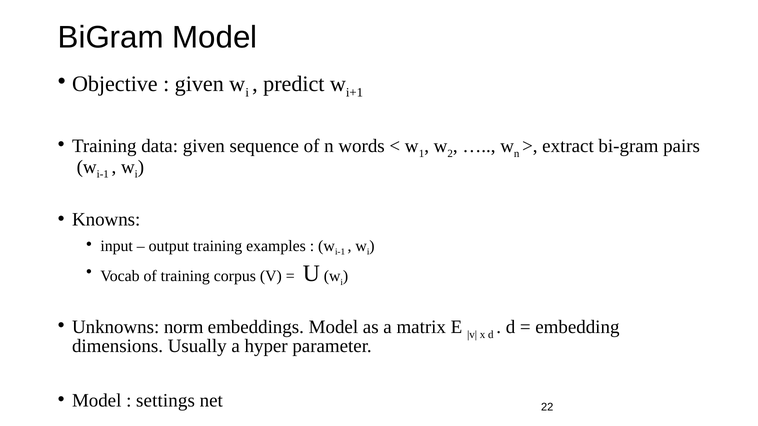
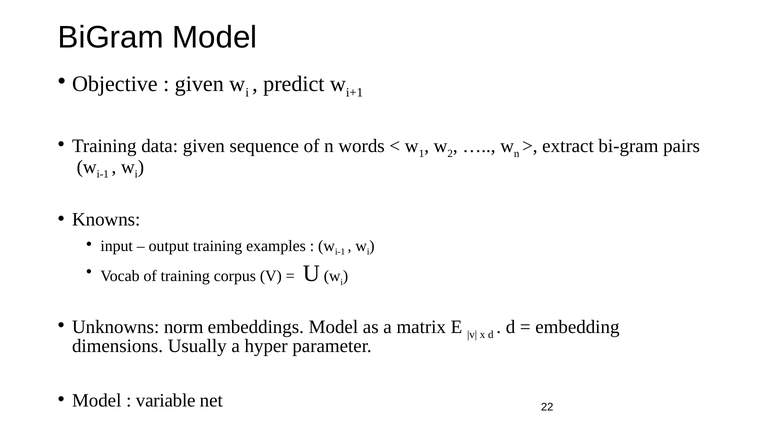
settings: settings -> variable (166, 401)
